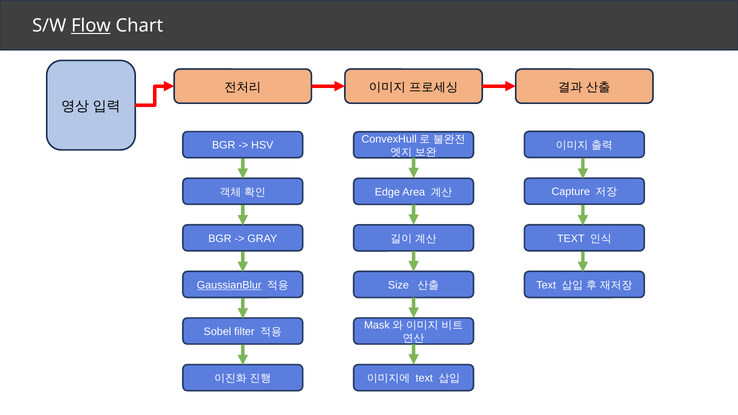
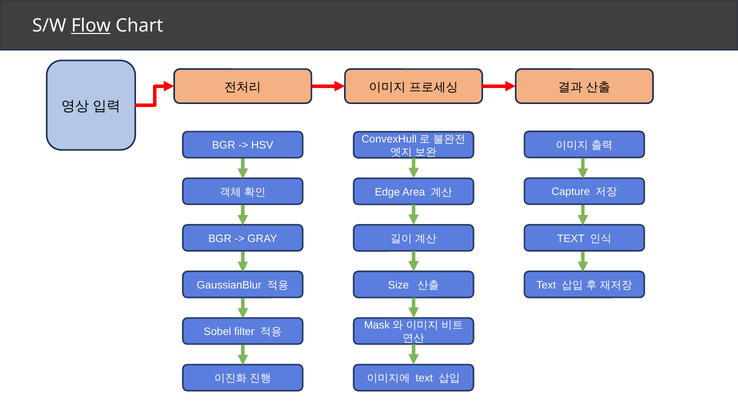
GaussianBlur underline: present -> none (229, 285)
